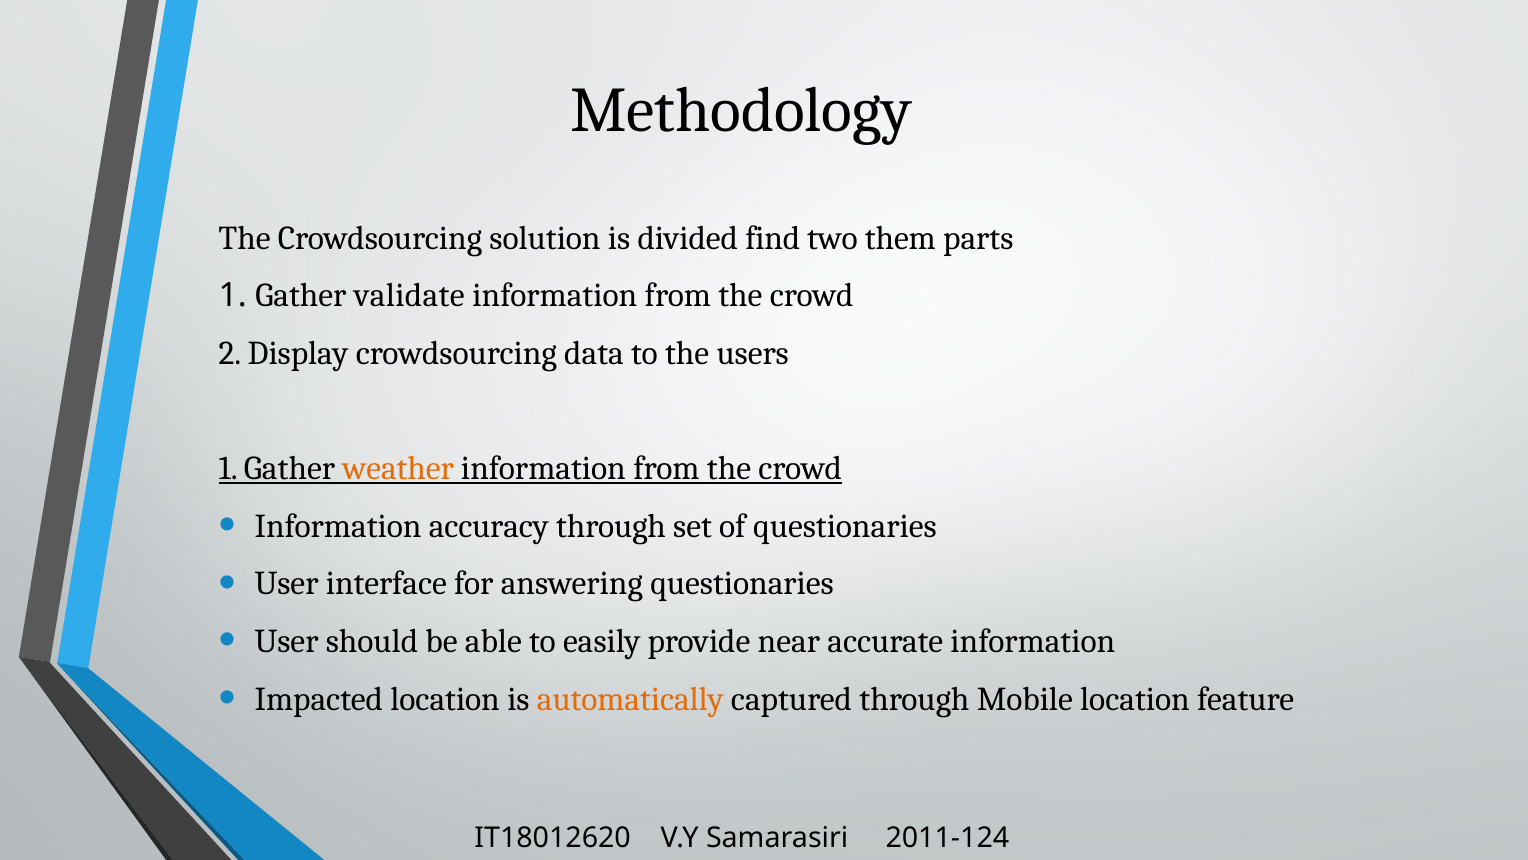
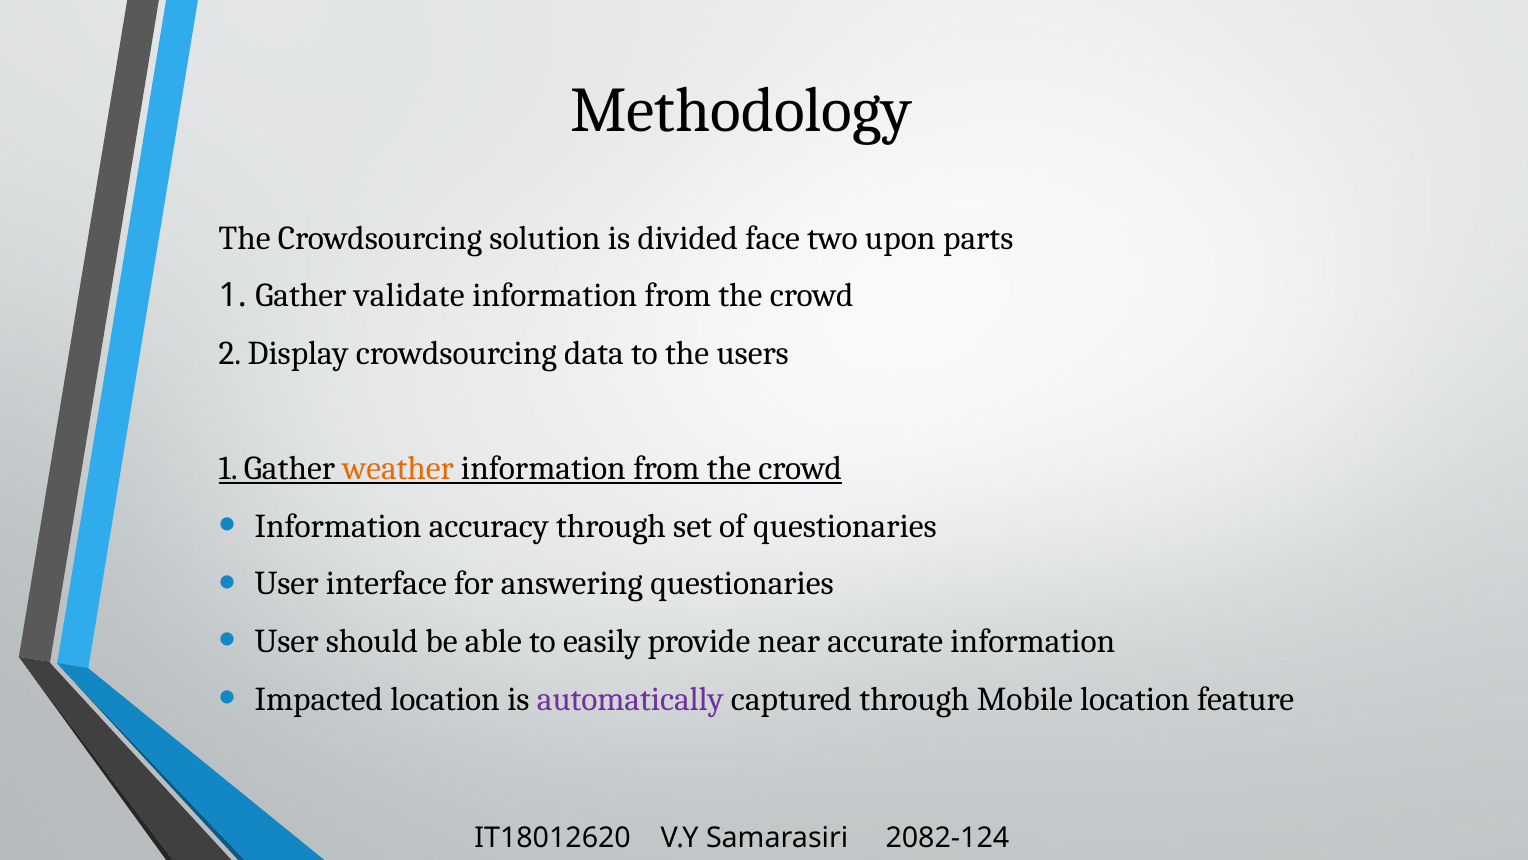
find: find -> face (773, 238)
them: them -> upon (900, 238)
automatically colour: orange -> purple (630, 699)
2011-124: 2011-124 -> 2082-124 (947, 838)
